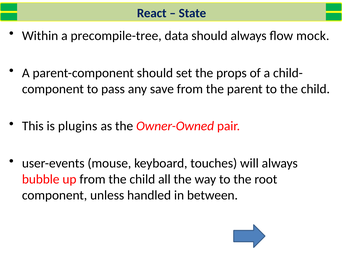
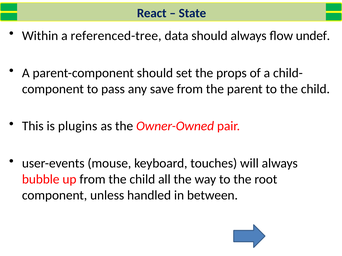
precompile-tree: precompile-tree -> referenced-tree (116, 36)
mock: mock -> undef (313, 36)
